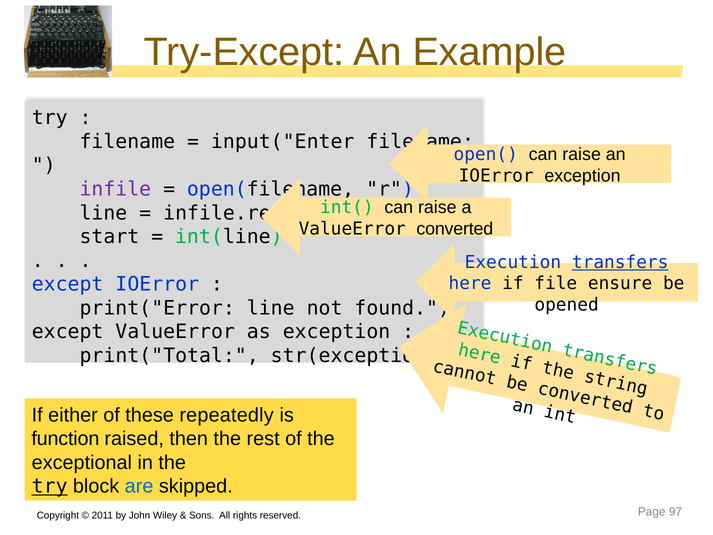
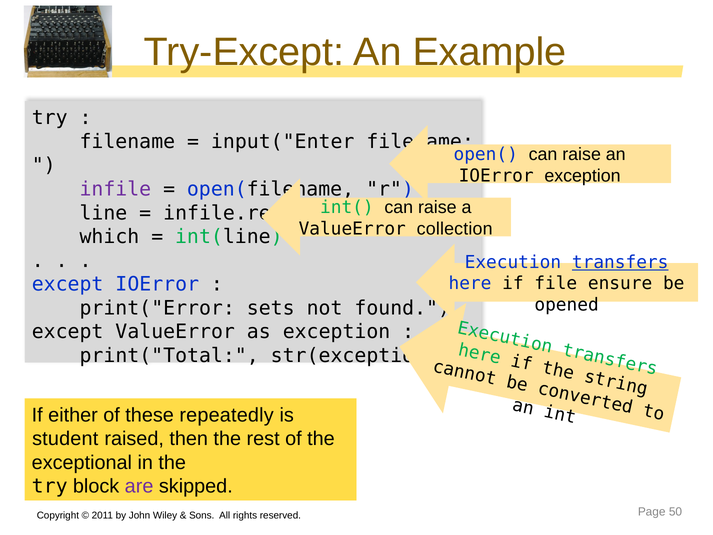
converted: converted -> collection (455, 229)
start: start -> which (109, 237)
print("Error line: line -> sets (271, 308)
function: function -> student (65, 439)
try underline: present -> none (50, 486)
are colour: blue -> purple (139, 486)
97: 97 -> 50 (675, 512)
